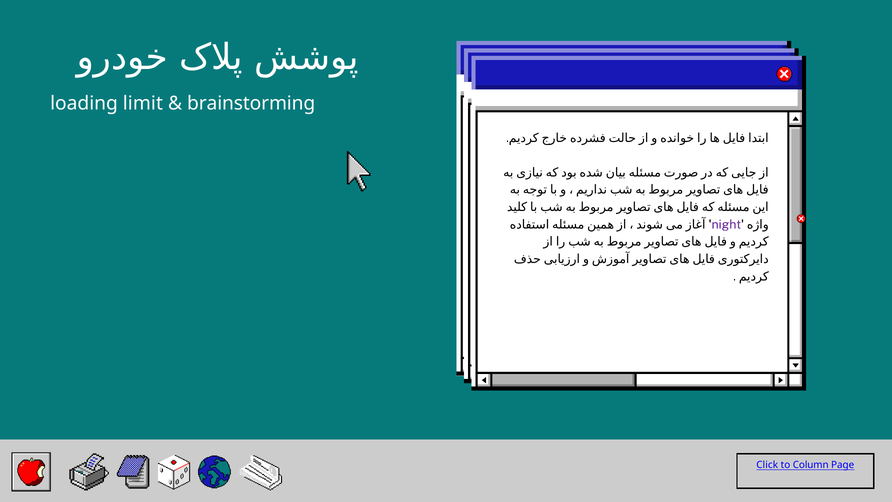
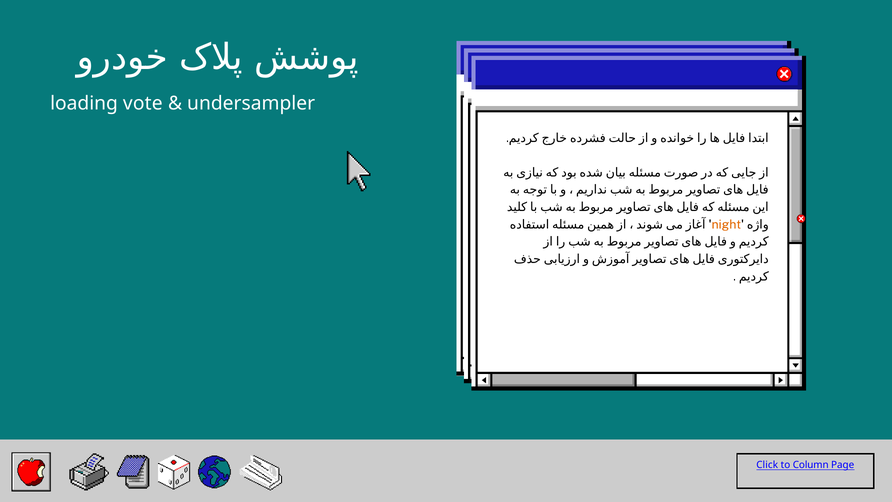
limit: limit -> vote (143, 103)
brainstorming: brainstorming -> undersampler (251, 103)
night colour: purple -> orange (726, 224)
